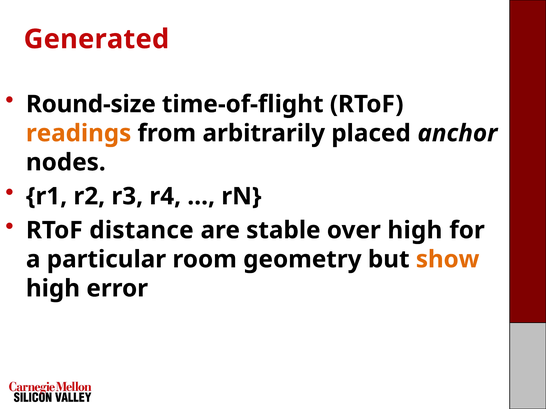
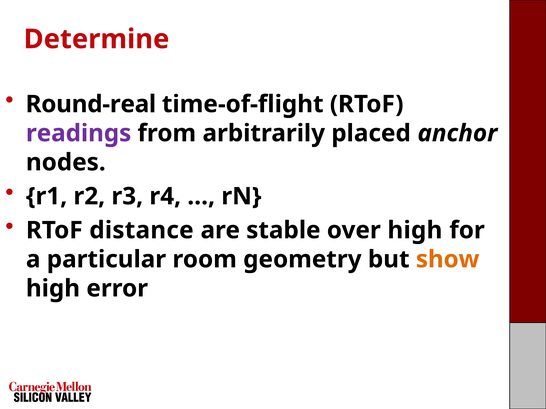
Generated: Generated -> Determine (97, 39)
Round-size: Round-size -> Round-real (91, 104)
readings colour: orange -> purple (79, 133)
